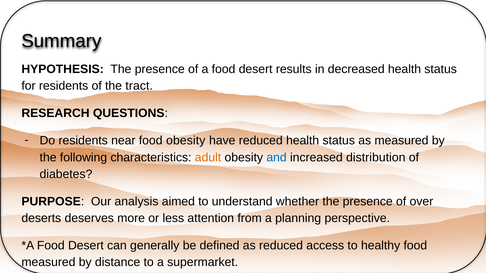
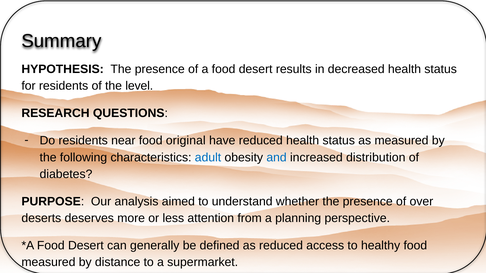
tract: tract -> level (139, 86)
food obesity: obesity -> original (186, 141)
adult colour: orange -> blue (208, 158)
